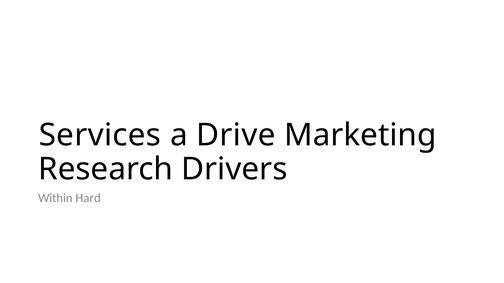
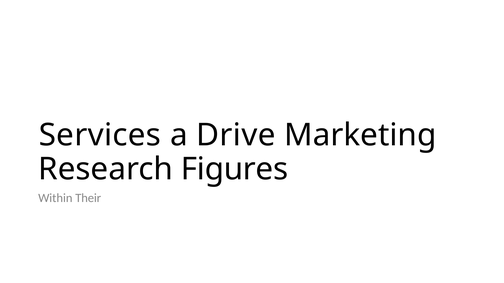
Drivers: Drivers -> Figures (234, 169)
Hard: Hard -> Their (88, 198)
